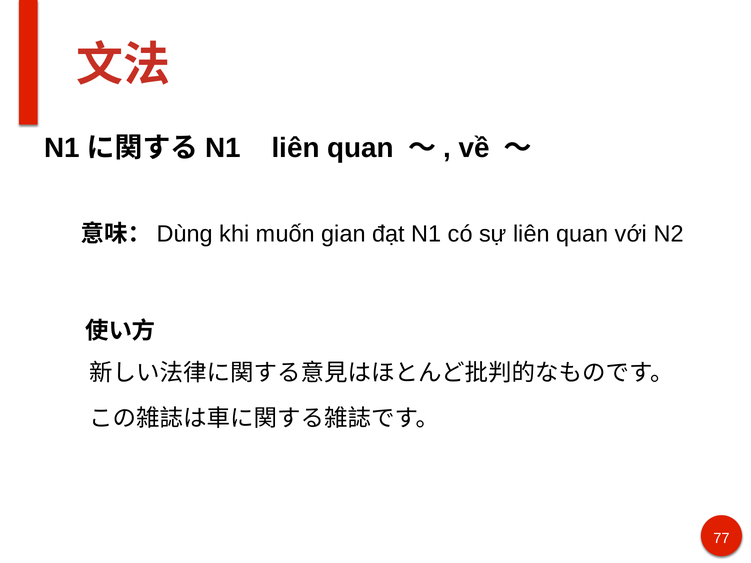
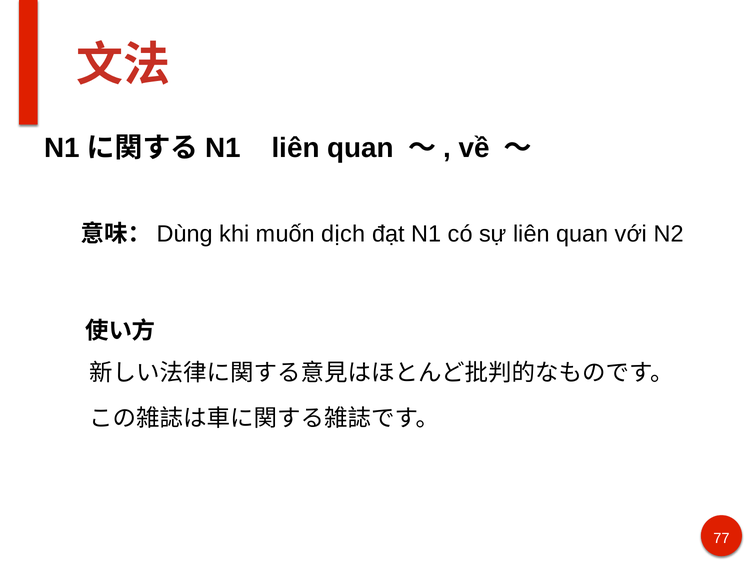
gian: gian -> dịch (343, 234)
